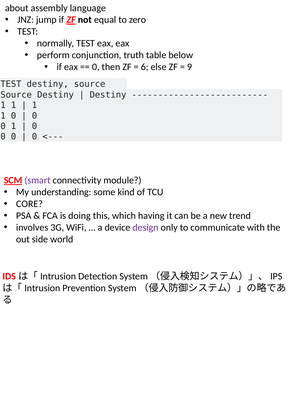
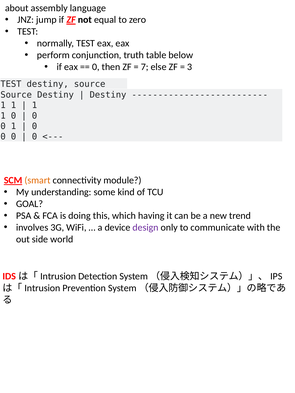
6: 6 -> 7 (145, 67)
9: 9 -> 3 (190, 67)
smart colour: purple -> orange (37, 180)
CORE: CORE -> GOAL (30, 204)
